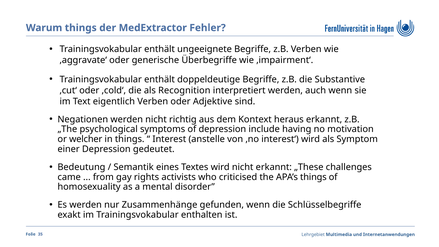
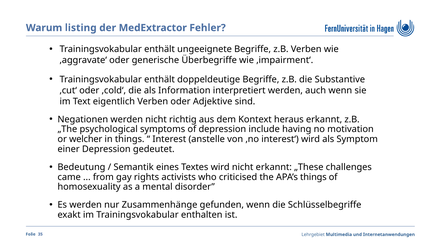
Warum things: things -> listing (81, 28)
Recognition: Recognition -> Information (184, 90)
